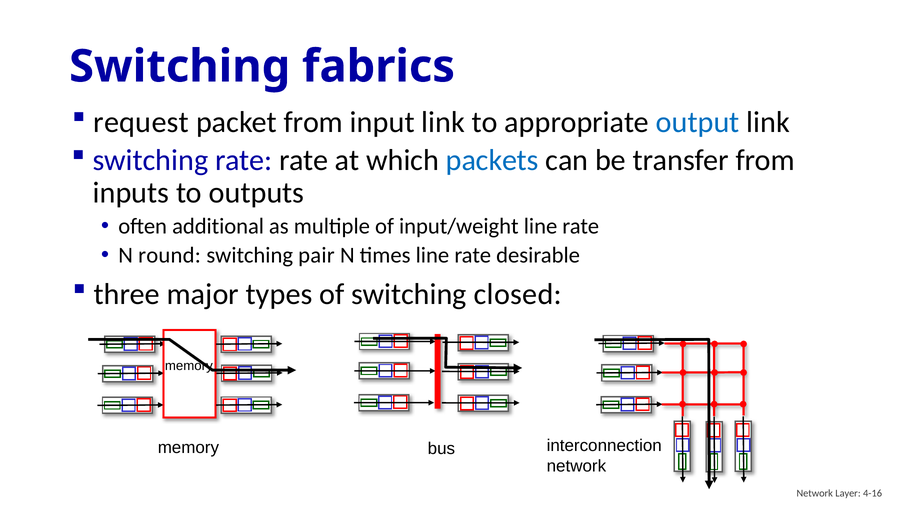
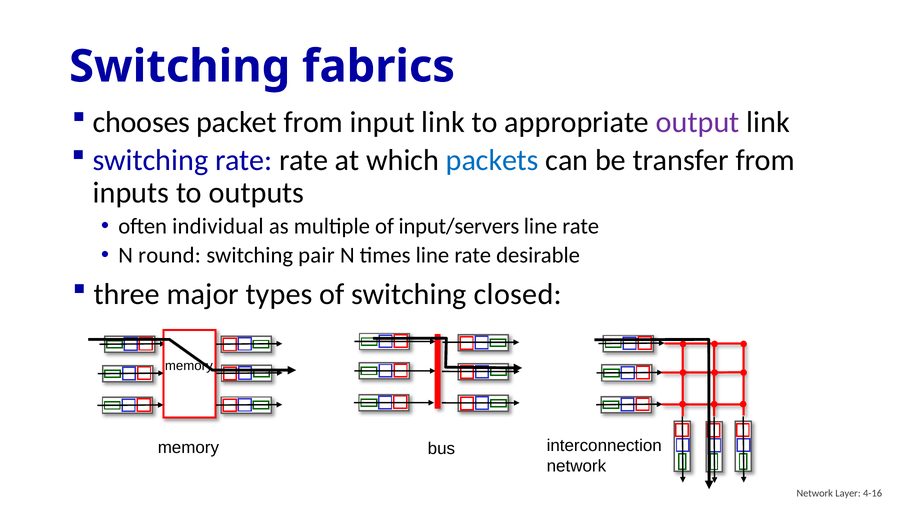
request: request -> chooses (141, 122)
output colour: blue -> purple (698, 122)
additional: additional -> individual (218, 226)
input/weight: input/weight -> input/servers (459, 226)
